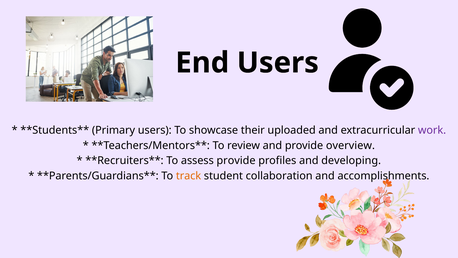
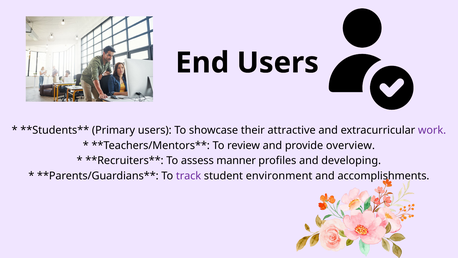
uploaded: uploaded -> attractive (292, 130)
assess provide: provide -> manner (236, 160)
track colour: orange -> purple (189, 176)
collaboration: collaboration -> environment (279, 176)
